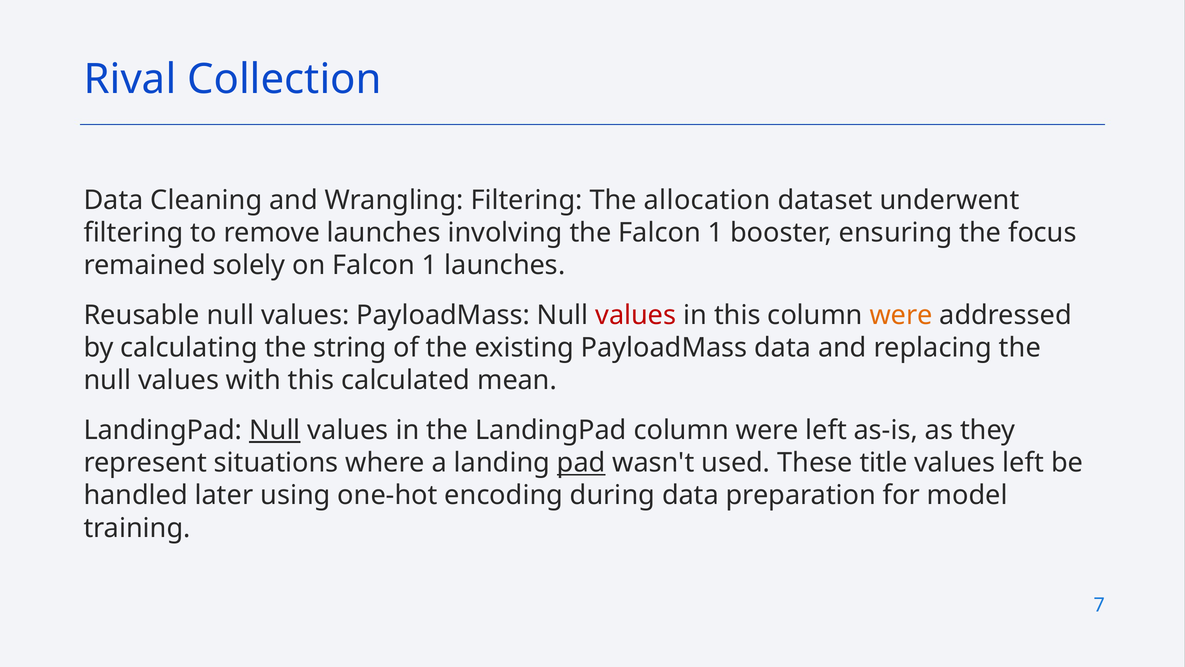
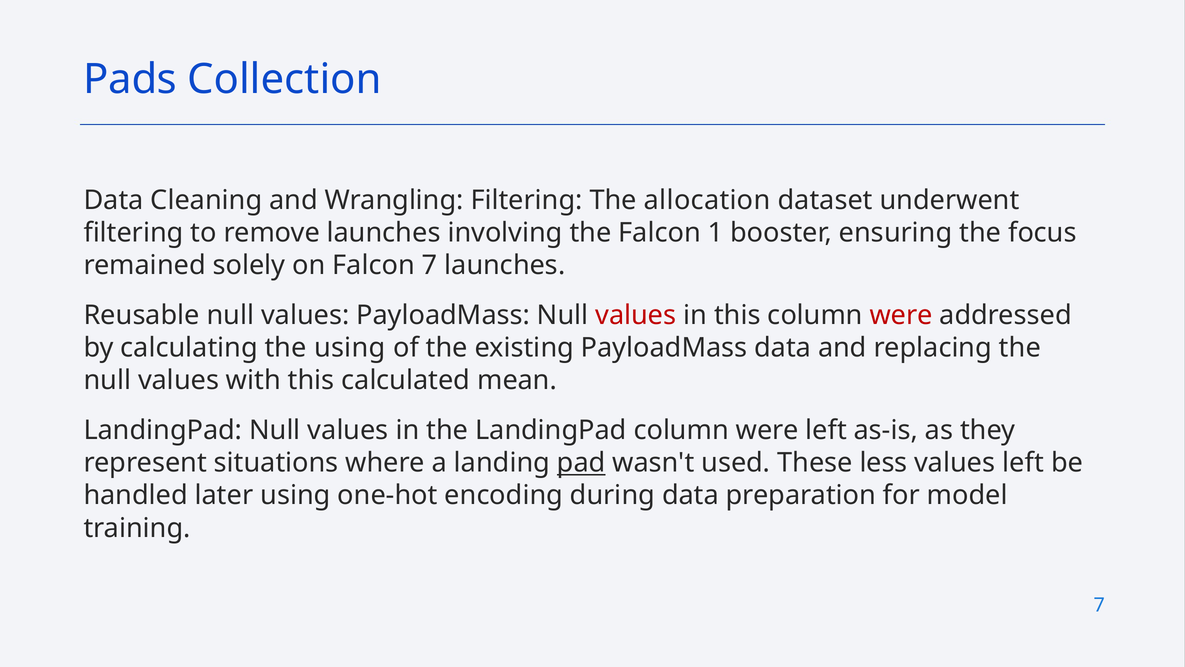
Rival: Rival -> Pads (130, 79)
on Falcon 1: 1 -> 7 (429, 265)
were colour: orange -> red (901, 315)
the string: string -> using (350, 348)
Null underline: present -> none (275, 430)
title: title -> less (883, 463)
